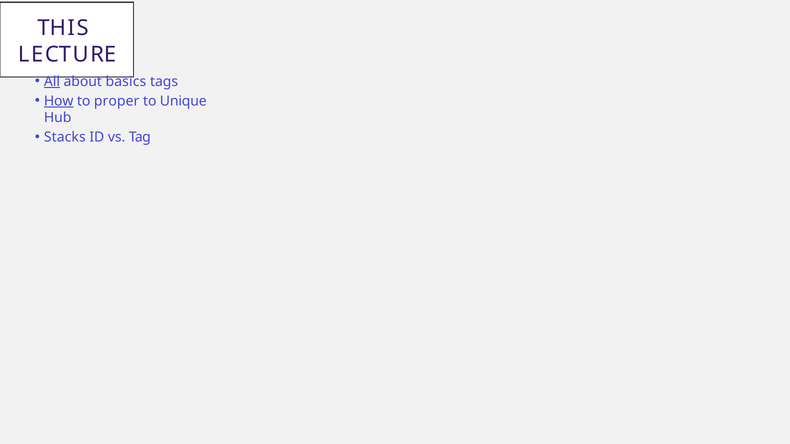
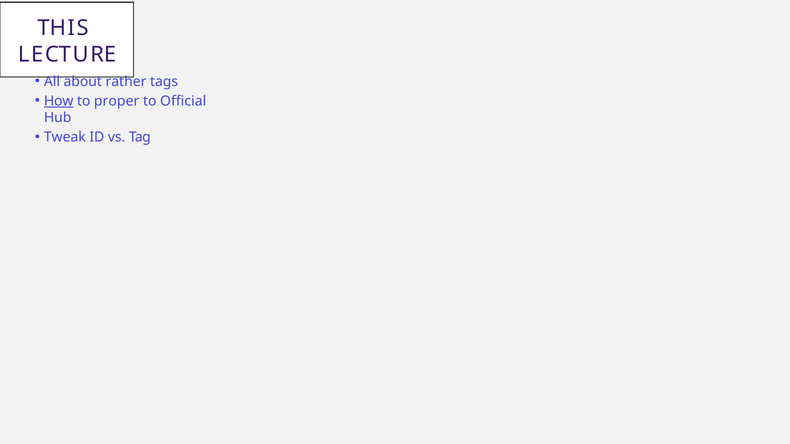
All underline: present -> none (52, 82)
basics: basics -> rather (126, 82)
Unique: Unique -> Official (183, 101)
Stacks: Stacks -> Tweak (65, 137)
